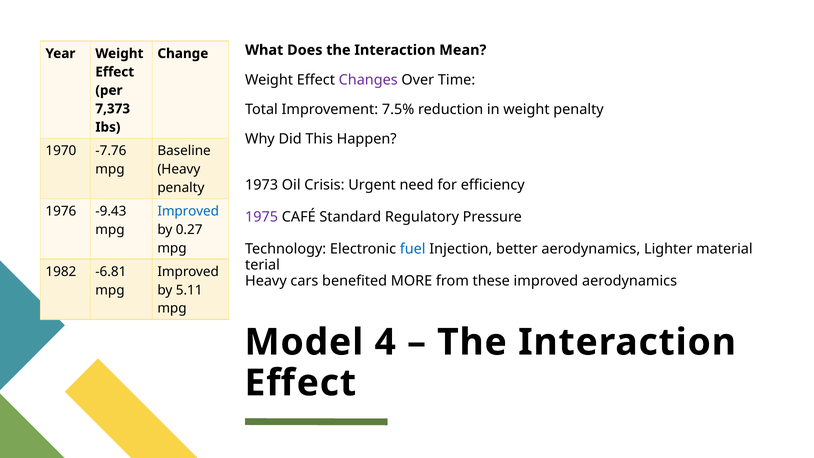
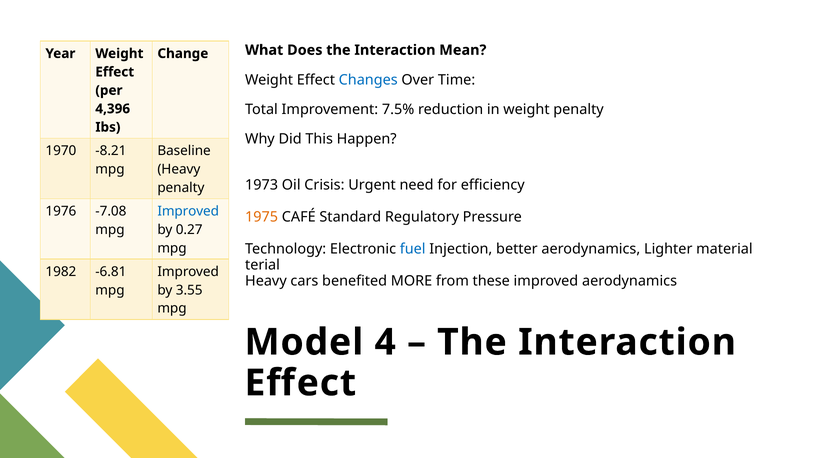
Changes colour: purple -> blue (368, 80)
7,373: 7,373 -> 4,396 (113, 109)
-7.76: -7.76 -> -8.21 (111, 151)
-9.43: -9.43 -> -7.08 (111, 211)
1975 colour: purple -> orange (262, 217)
5.11: 5.11 -> 3.55 (189, 290)
